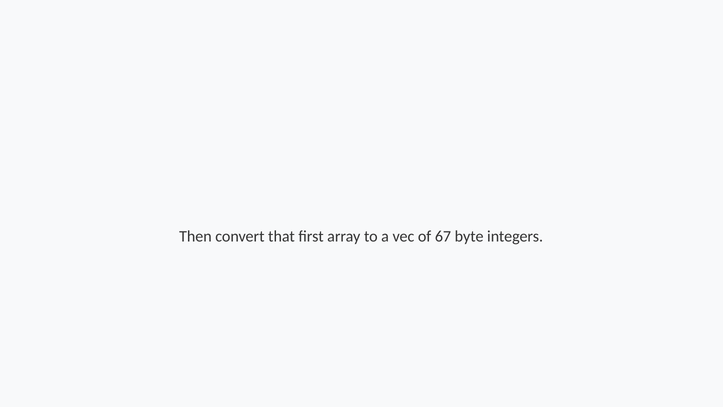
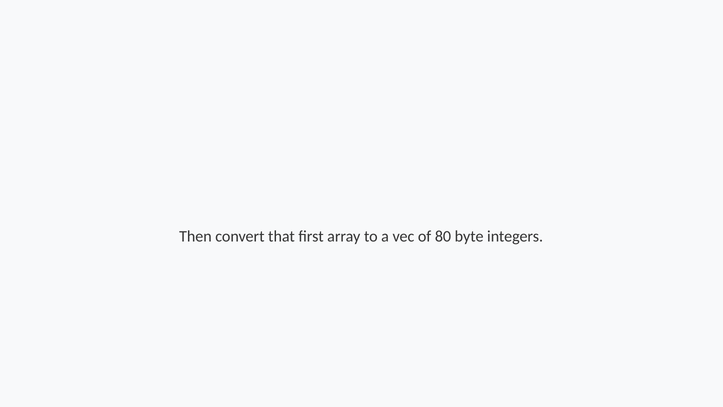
67: 67 -> 80 (443, 236)
